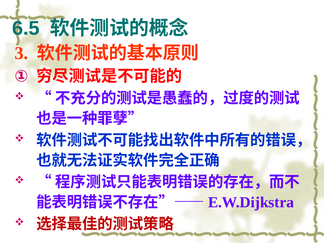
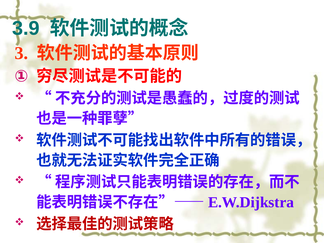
6.5: 6.5 -> 3.9 (26, 28)
